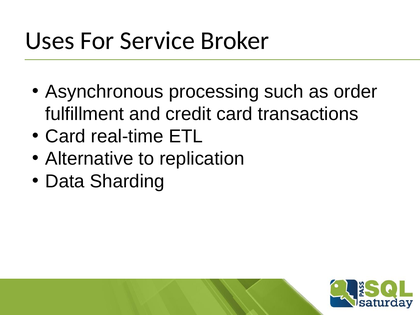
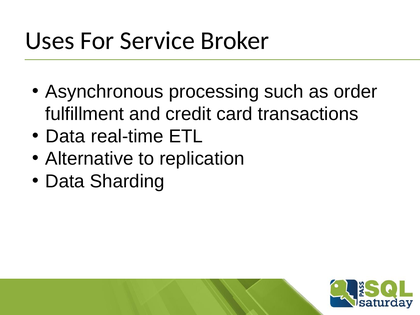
Card: Card -> Data (65, 136)
